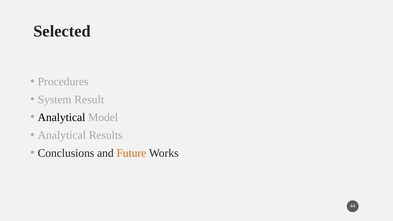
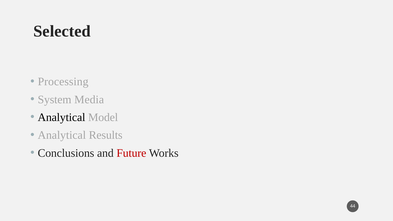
Procedures: Procedures -> Processing (63, 82)
Result: Result -> Media (89, 100)
Future colour: orange -> red (131, 153)
